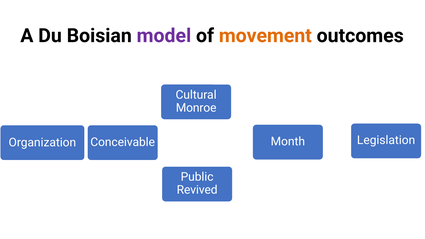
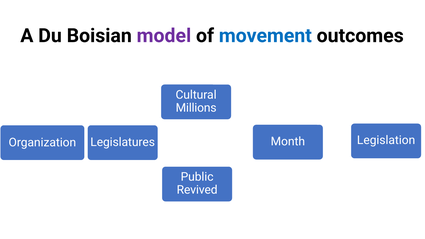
movement colour: orange -> blue (265, 36)
Monroe: Monroe -> Millions (196, 108)
Conceivable: Conceivable -> Legislatures (123, 142)
